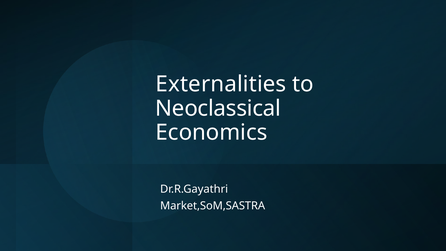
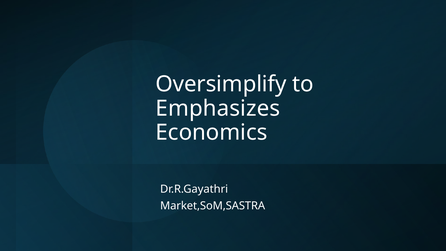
Externalities: Externalities -> Oversimplify (221, 84)
Neoclassical: Neoclassical -> Emphasizes (218, 108)
